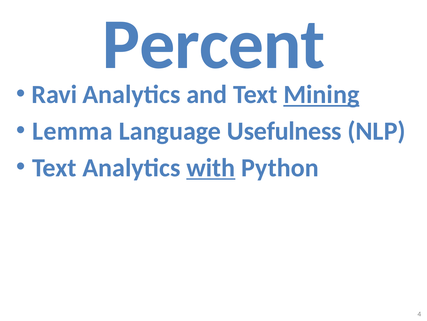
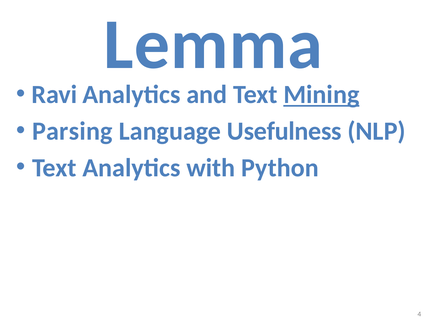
Percent: Percent -> Lemma (213, 44)
Lemma: Lemma -> Parsing (72, 131)
with underline: present -> none (211, 167)
